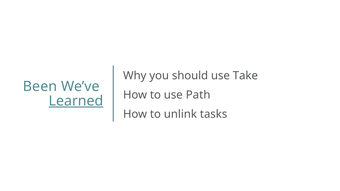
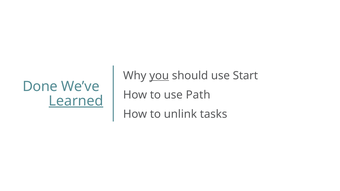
you underline: none -> present (159, 76)
Take: Take -> Start (245, 76)
Been: Been -> Done (40, 87)
